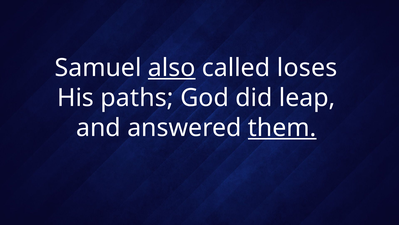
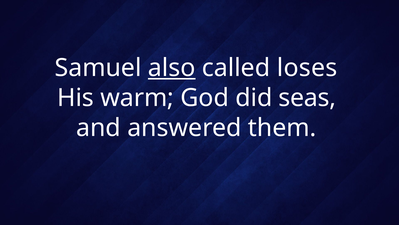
paths: paths -> warm (137, 98)
leap: leap -> seas (307, 98)
them underline: present -> none (282, 128)
